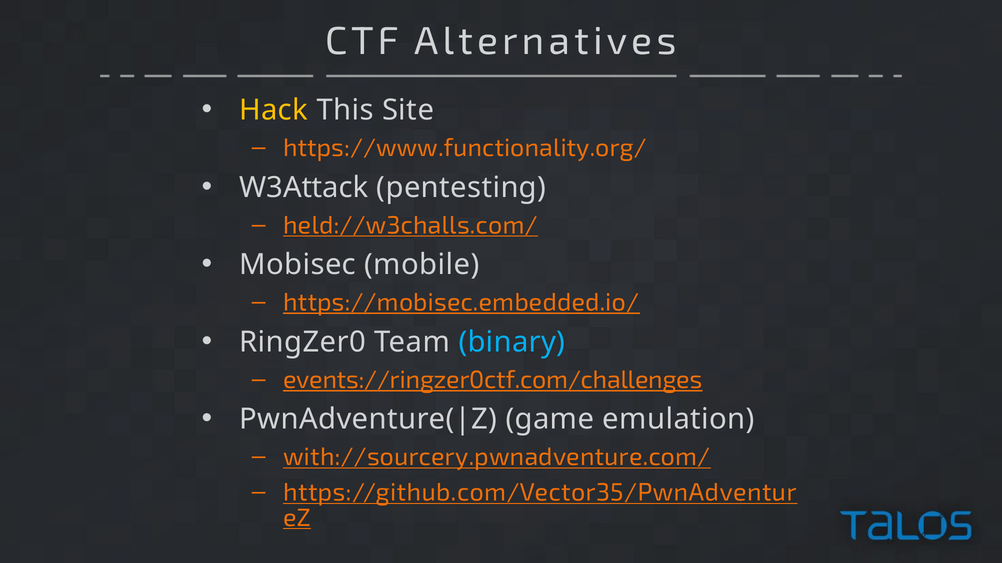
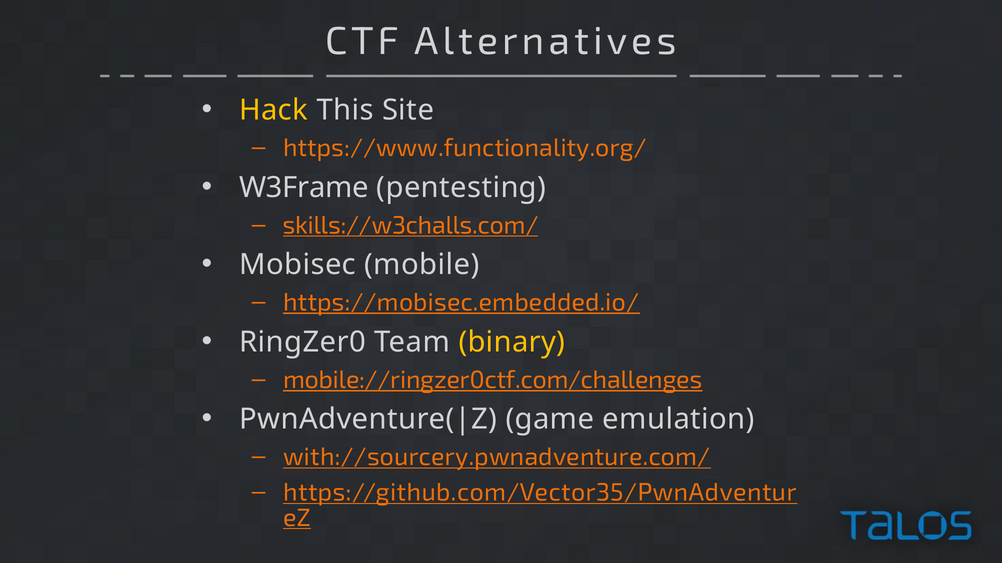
W3Attack: W3Attack -> W3Frame (304, 188)
held://w3challs.com/: held://w3challs.com/ -> skills://w3challs.com/ (411, 226)
binary colour: light blue -> yellow (512, 342)
events://ringzer0ctf.com/challenges: events://ringzer0ctf.com/challenges -> mobile://ringzer0ctf.com/challenges (493, 380)
